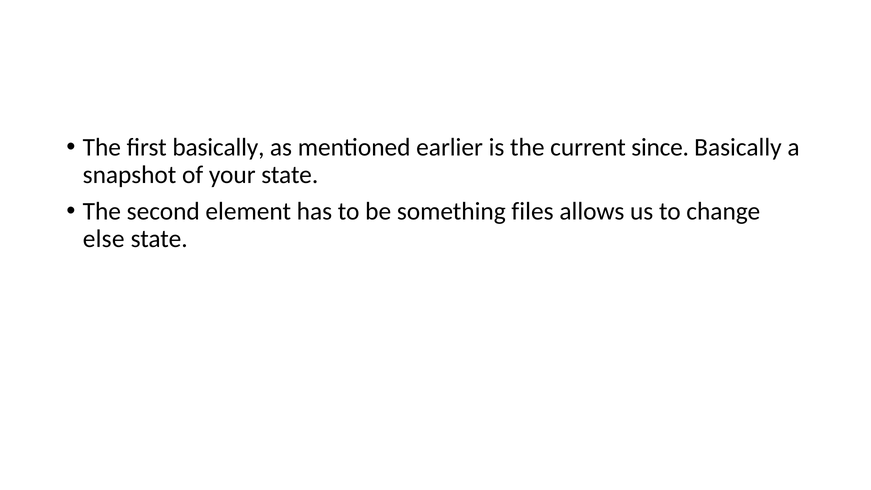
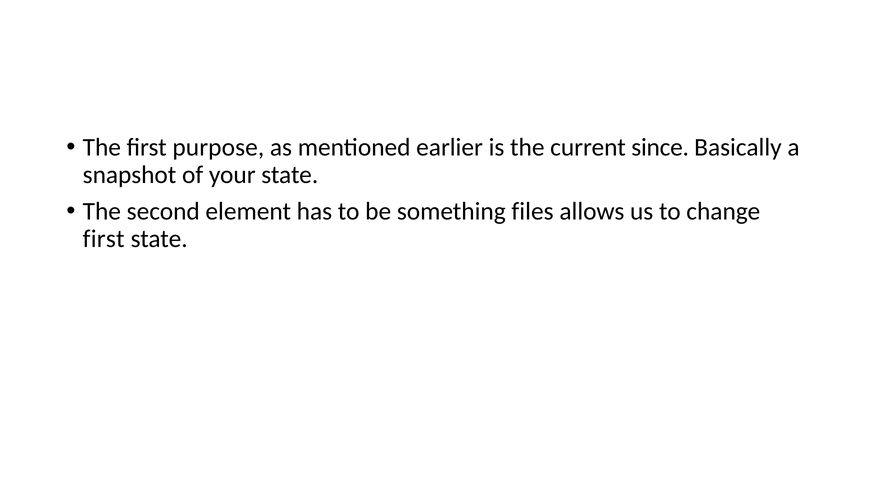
first basically: basically -> purpose (218, 147)
else: else -> first (104, 239)
